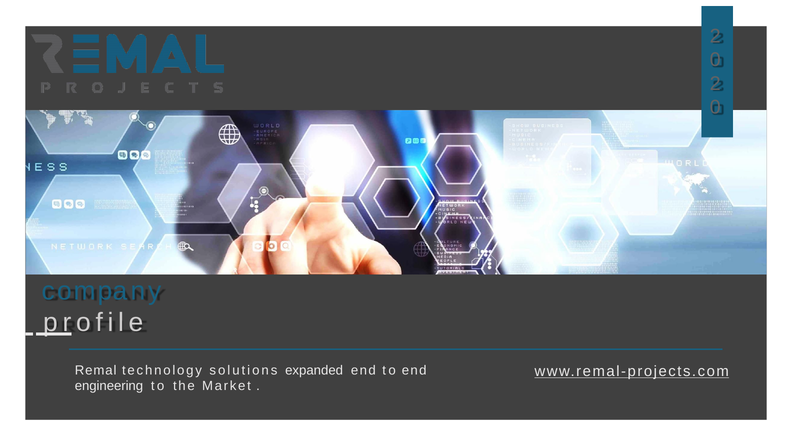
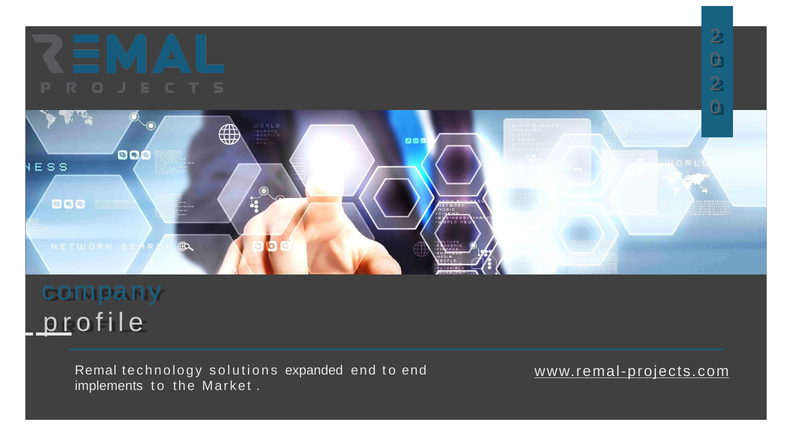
engineering: engineering -> implements (109, 386)
